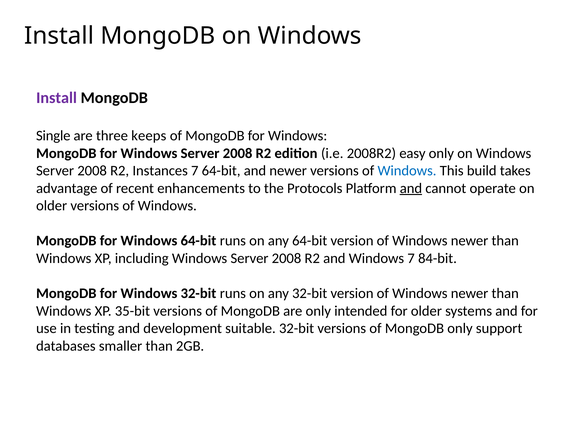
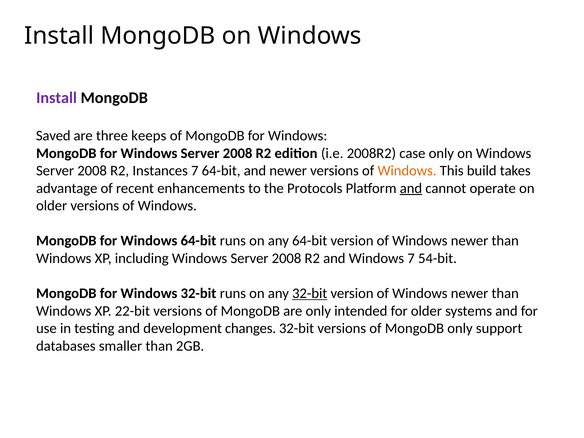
Single: Single -> Saved (53, 136)
easy: easy -> case (412, 153)
Windows colour: blue -> orange (407, 171)
84-bit: 84-bit -> 54-bit (437, 258)
32-bit underline: none -> present (310, 293)
35-bit: 35-bit -> 22-bit (132, 311)
suitable: suitable -> changes (251, 328)
